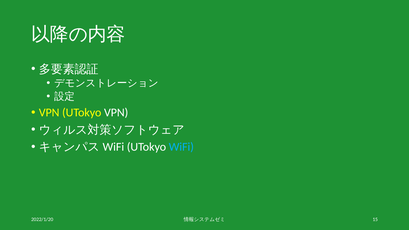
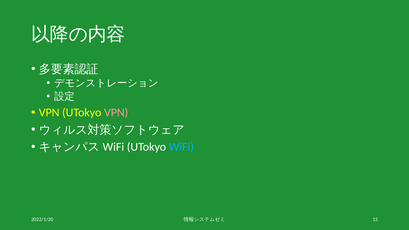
VPN colour: white -> pink (116, 113)
